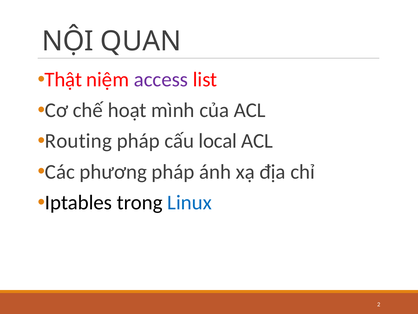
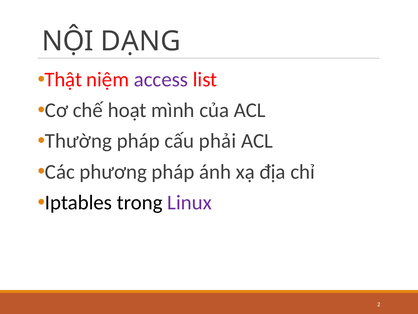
QUAN: QUAN -> DẠNG (141, 41)
Routing: Routing -> Thường (78, 141)
local: local -> phải (218, 141)
Linux colour: blue -> purple (190, 202)
